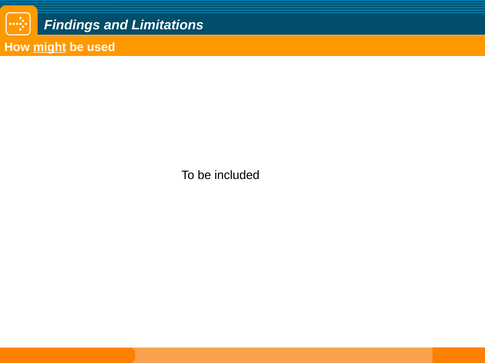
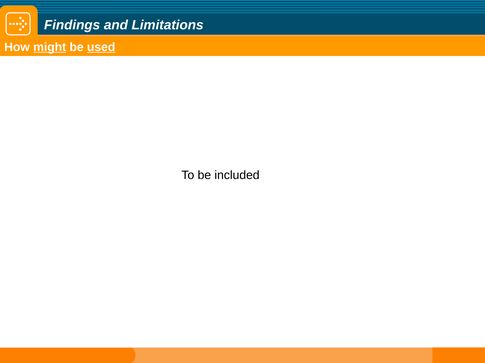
used underline: none -> present (101, 47)
